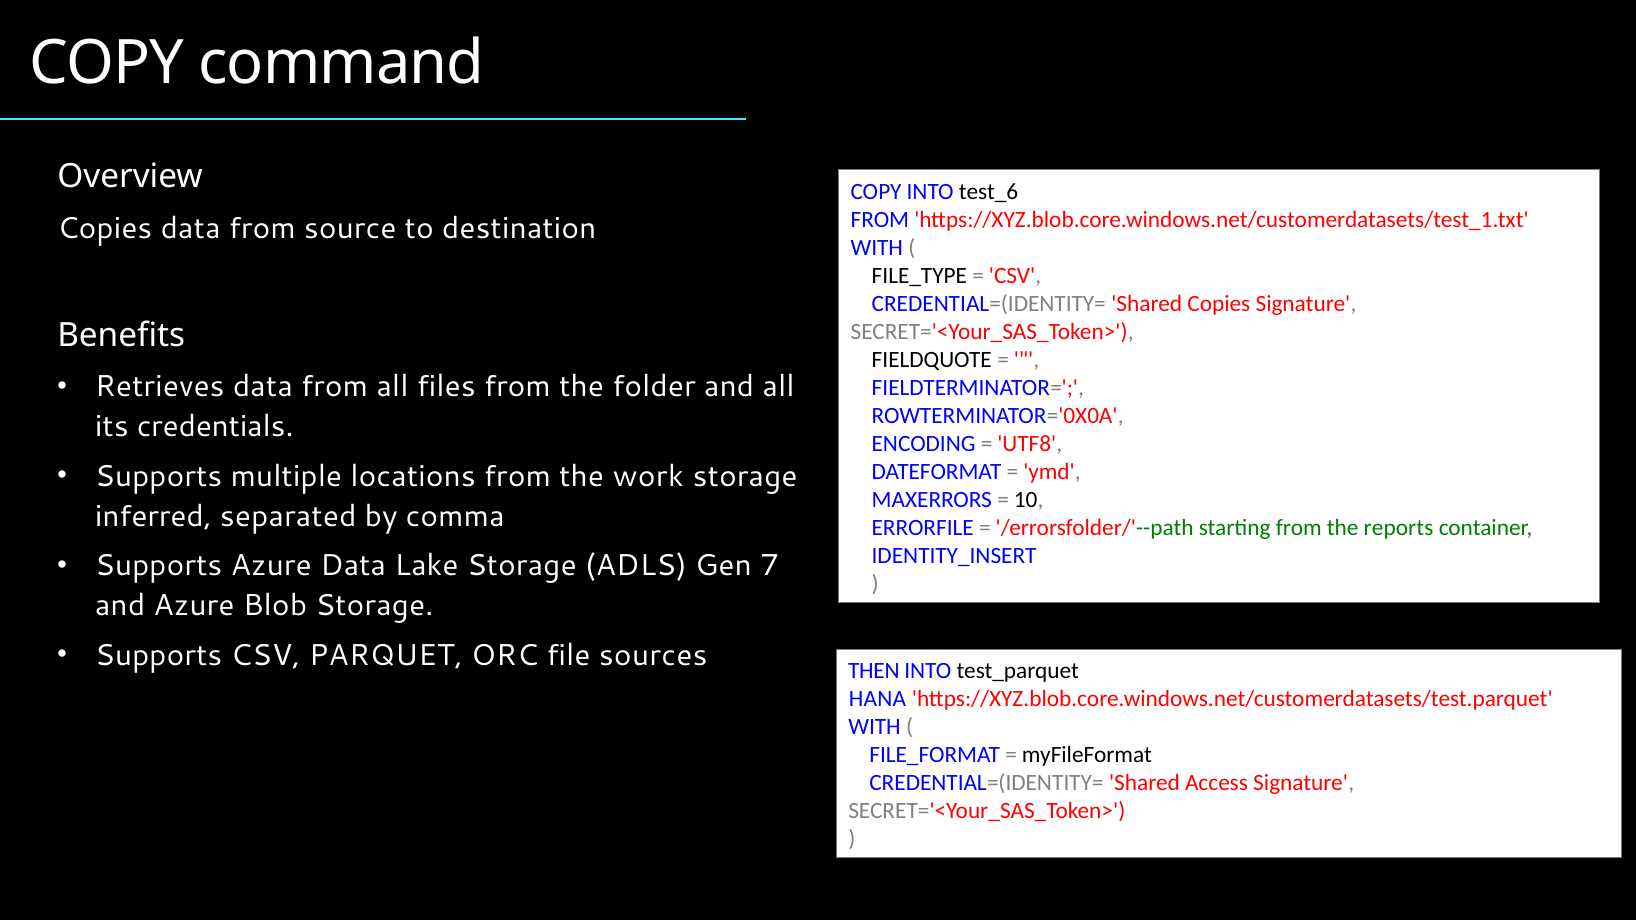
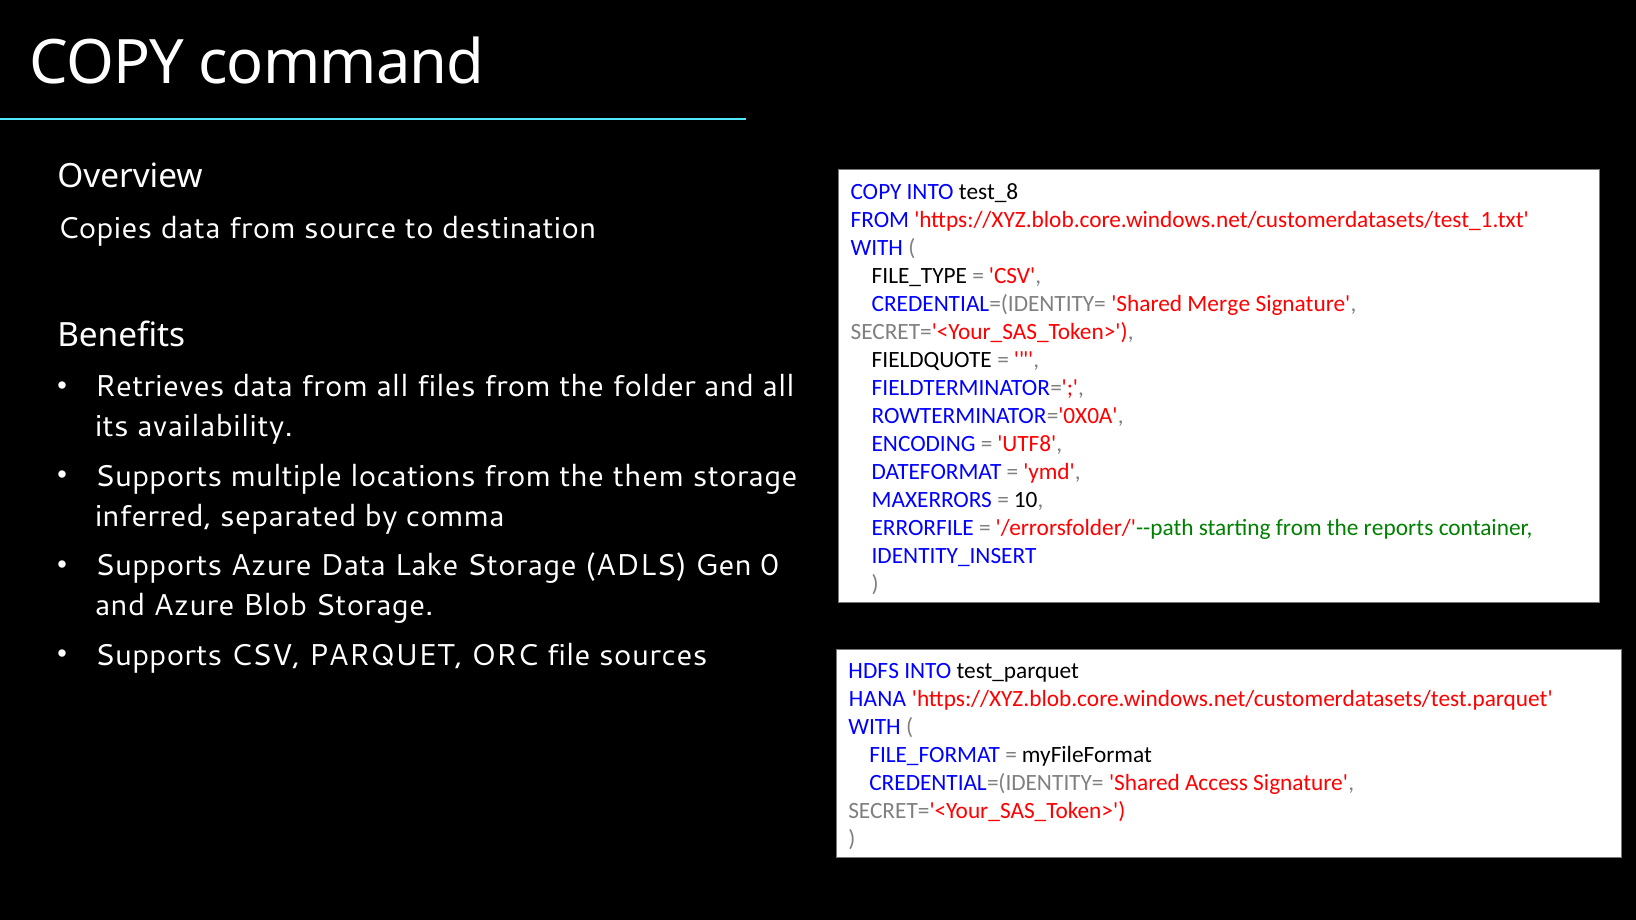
test_6: test_6 -> test_8 (989, 192)
Shared Copies: Copies -> Merge (1219, 304)
credentials: credentials -> availability (215, 427)
work: work -> them (648, 477)
7: 7 -> 0 (770, 566)
THEN: THEN -> HDFS (874, 671)
